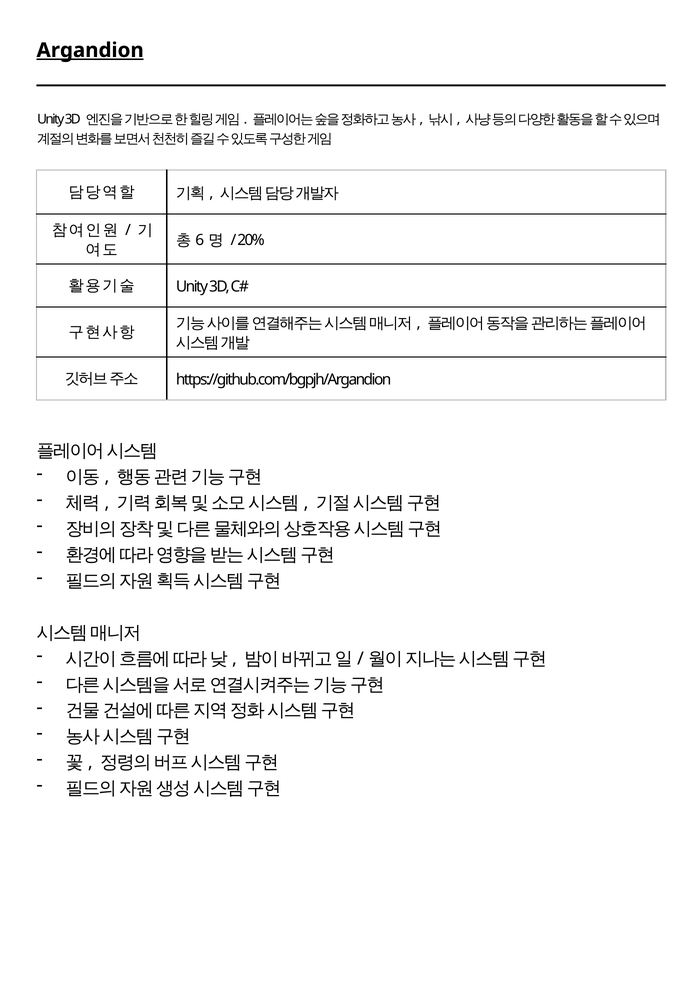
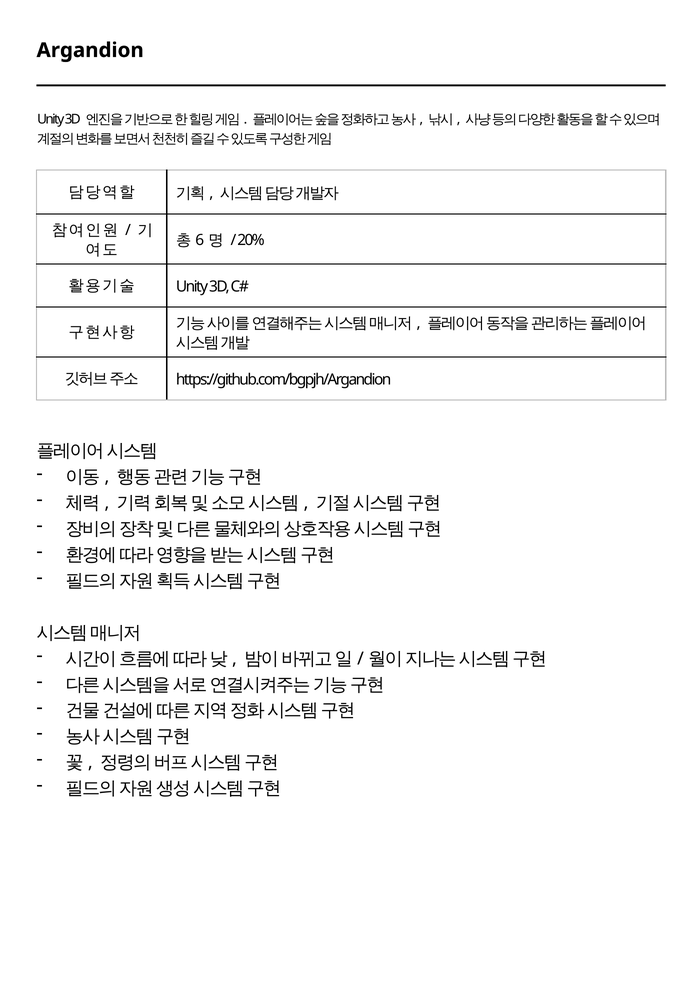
Argandion underline: present -> none (90, 50)
